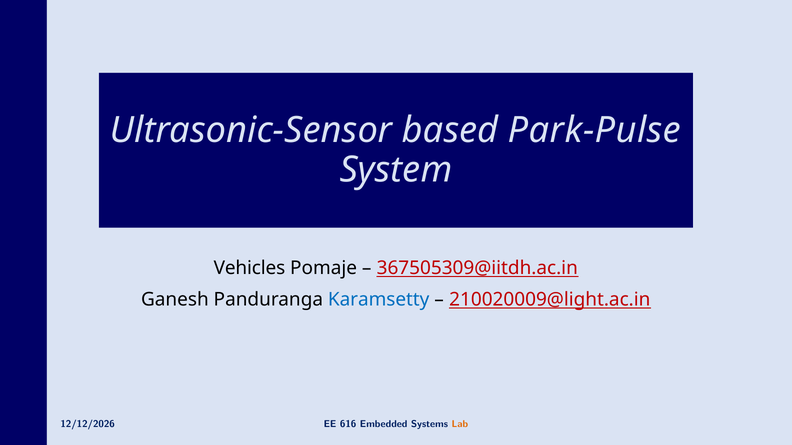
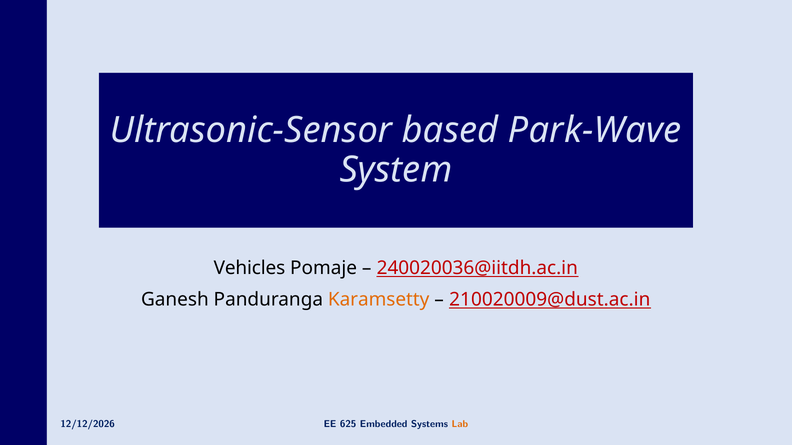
Park-Pulse: Park-Pulse -> Park-Wave (595, 131)
367505309@iitdh.ac.in: 367505309@iitdh.ac.in -> 240020036@iitdh.ac.in (477, 268)
Karamsetty colour: blue -> orange (379, 300)
210020009@light.ac.in: 210020009@light.ac.in -> 210020009@dust.ac.in (550, 300)
616: 616 -> 625 (348, 424)
